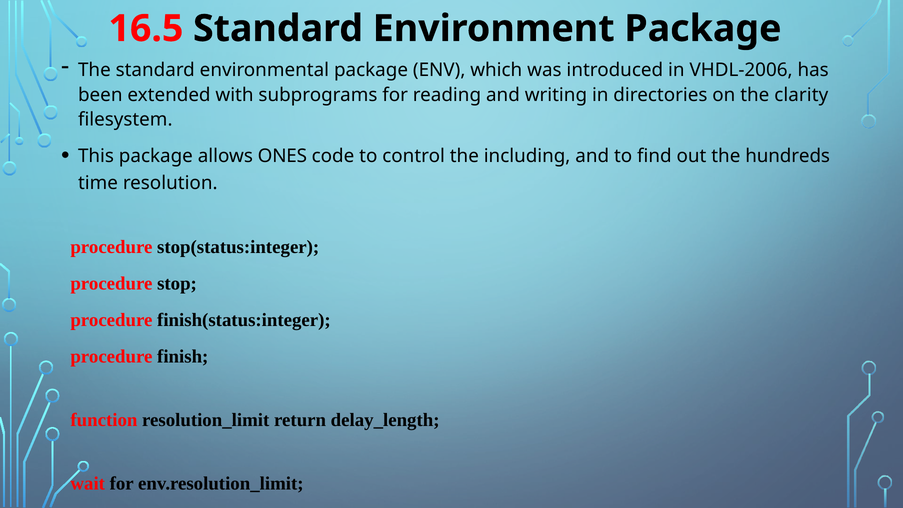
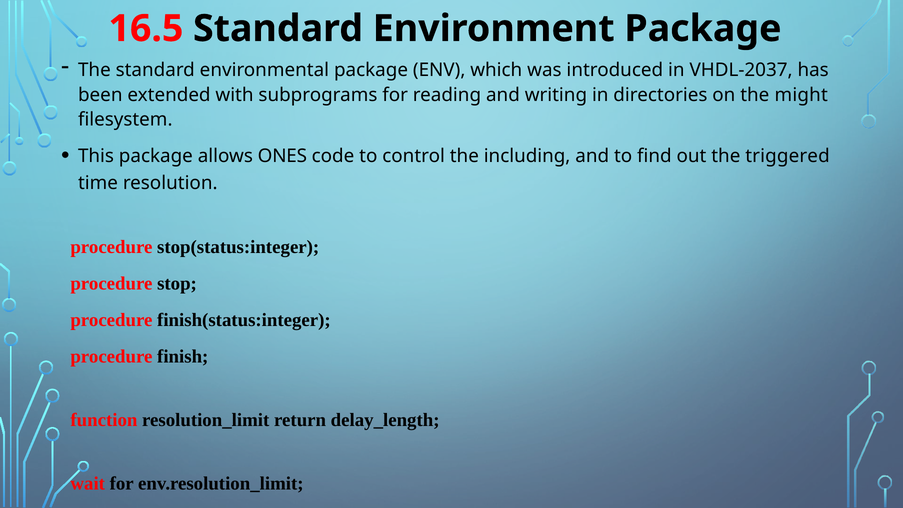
VHDL-2006: VHDL-2006 -> VHDL-2037 (741, 70)
clarity: clarity -> might (801, 95)
hundreds: hundreds -> triggered (787, 156)
